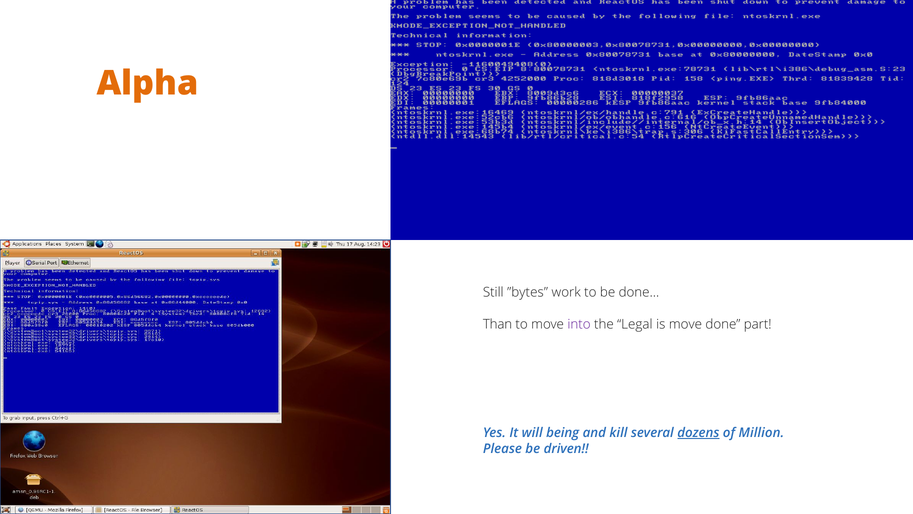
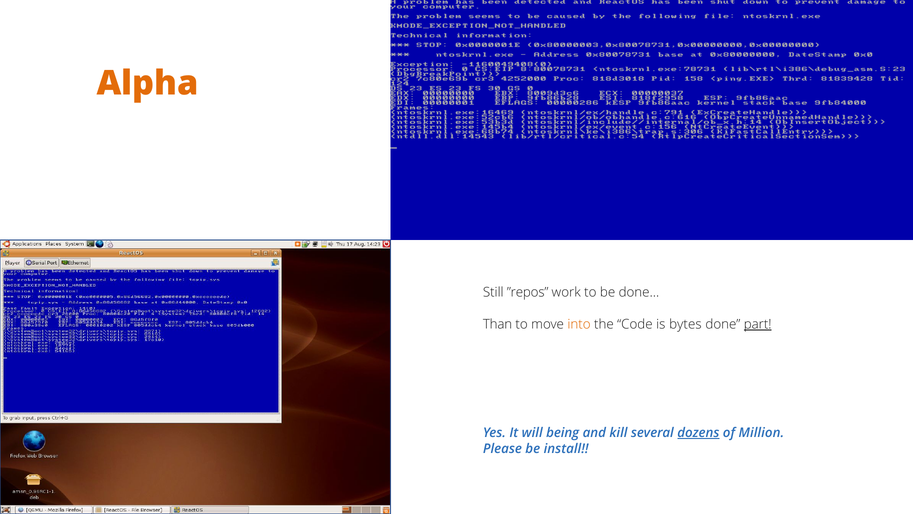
”bytes: ”bytes -> ”repos (528, 292)
into colour: purple -> orange (579, 324)
Legal: Legal -> Code (635, 324)
is move: move -> bytes (685, 324)
part underline: none -> present (758, 324)
driven: driven -> install (566, 448)
